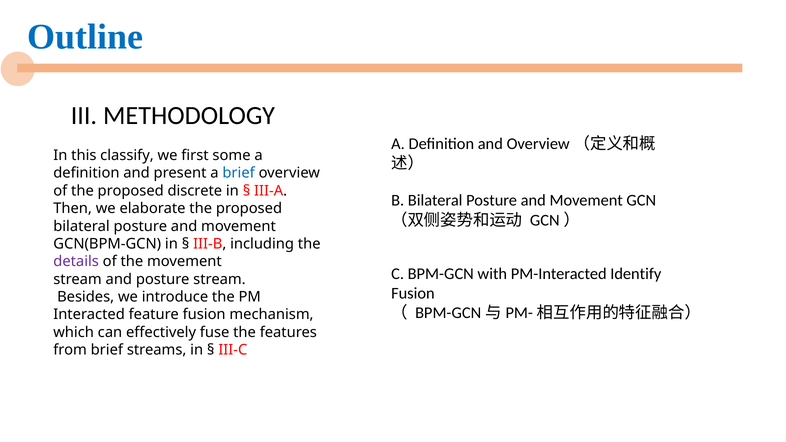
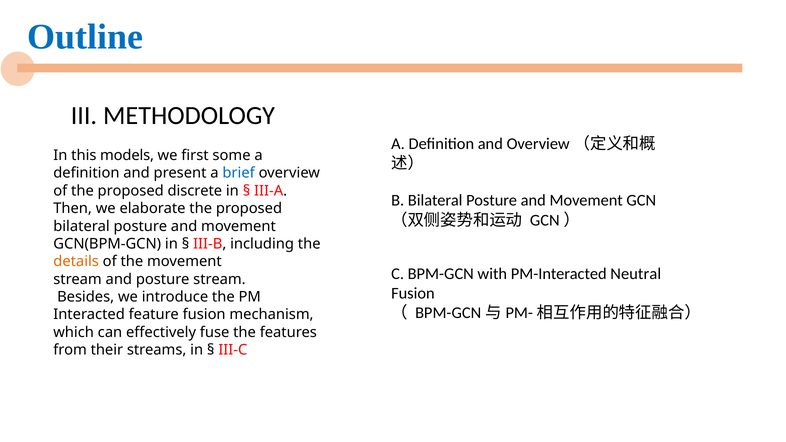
classify: classify -> models (127, 155)
details colour: purple -> orange (76, 262)
Identify: Identify -> Neutral (636, 274)
from brief: brief -> their (107, 350)
